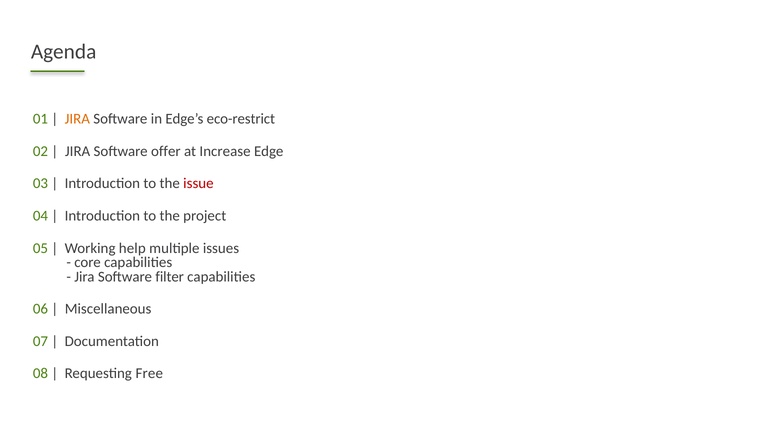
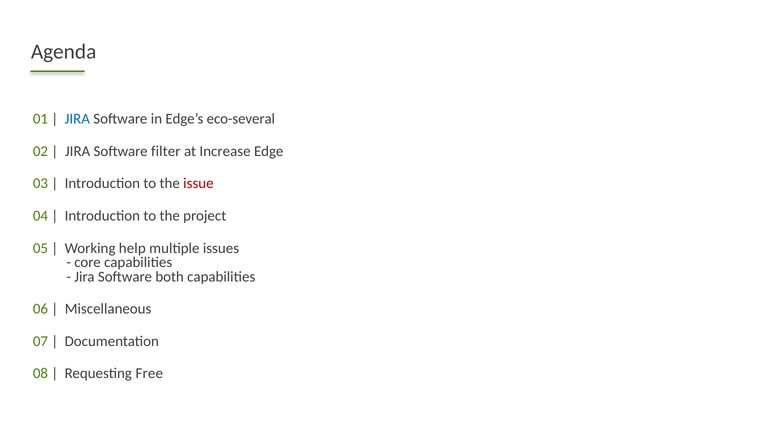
JIRA colour: orange -> blue (77, 119)
eco-restrict: eco-restrict -> eco-several (241, 119)
offer: offer -> filter (166, 151)
filter: filter -> both (170, 276)
